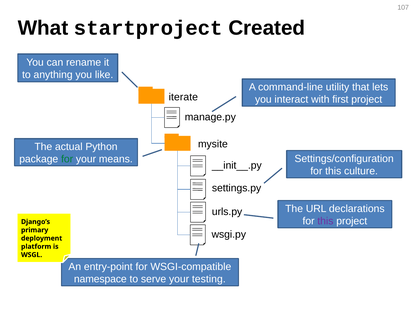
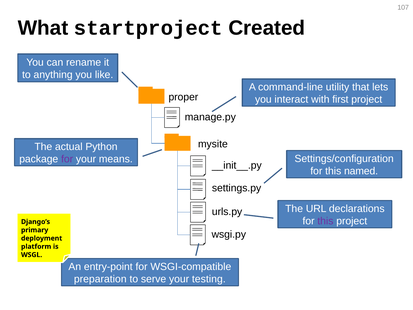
iterate: iterate -> proper (183, 97)
for colour: green -> purple (67, 159)
culture: culture -> named (361, 171)
namespace: namespace -> preparation (100, 279)
